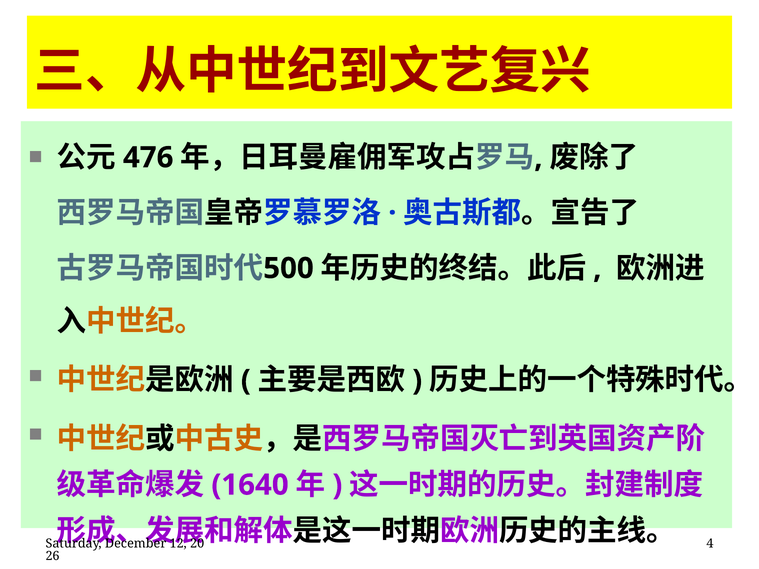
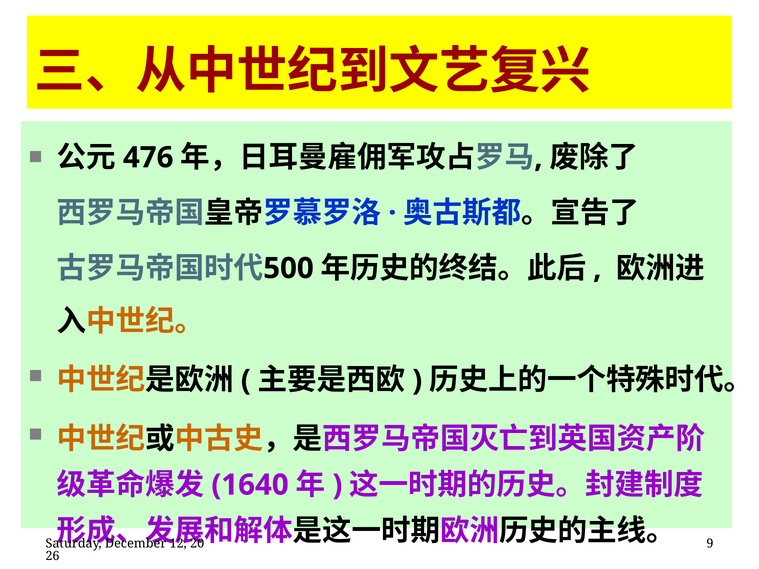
4: 4 -> 9 (710, 544)
